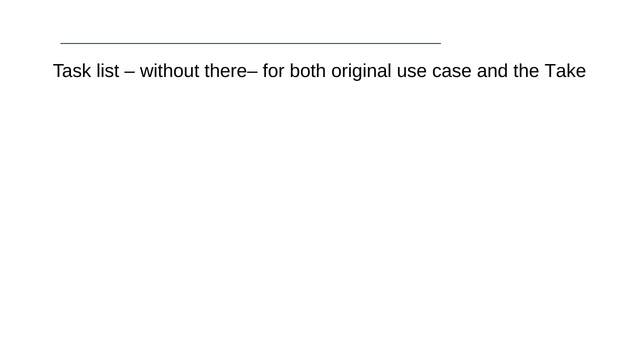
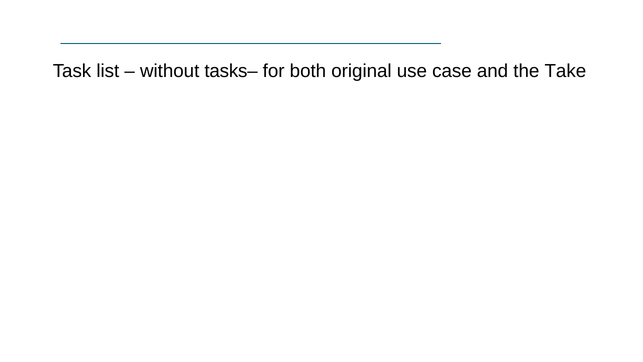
there–: there– -> tasks– (231, 71)
